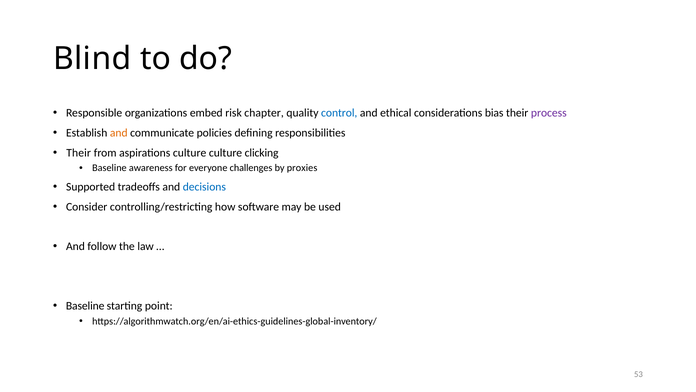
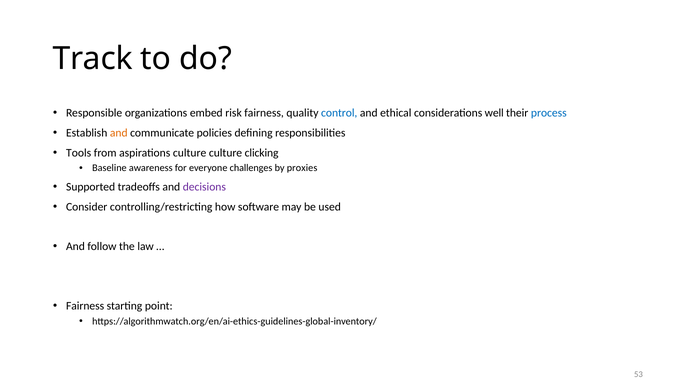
Blind: Blind -> Track (93, 58)
risk chapter: chapter -> fairness (264, 113)
bias: bias -> well (494, 113)
process colour: purple -> blue (549, 113)
Their: Their -> Tools (79, 153)
decisions colour: blue -> purple (204, 187)
Baseline: Baseline -> Fairness (85, 306)
